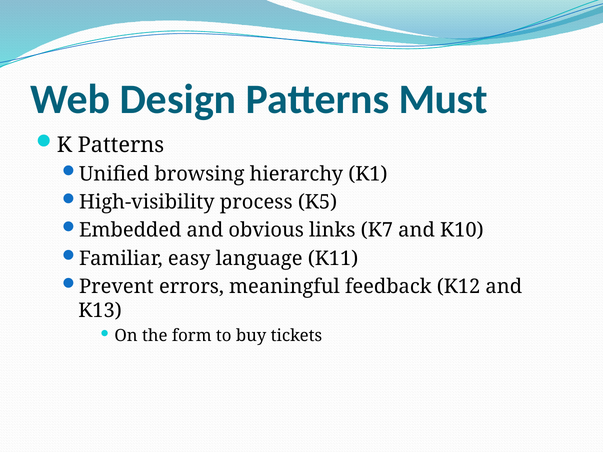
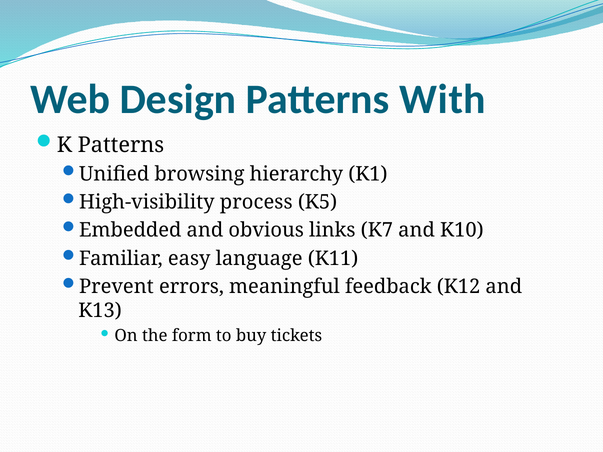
Must: Must -> With (443, 100)
